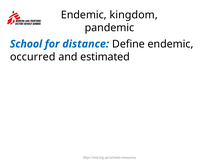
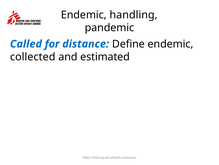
kingdom: kingdom -> handling (134, 15)
School: School -> Called (26, 44)
occurred: occurred -> collected (33, 57)
